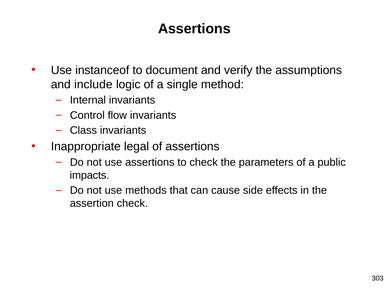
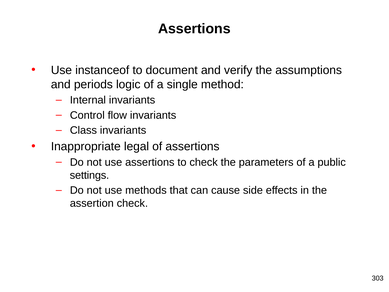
include: include -> periods (93, 84)
impacts: impacts -> settings (89, 175)
